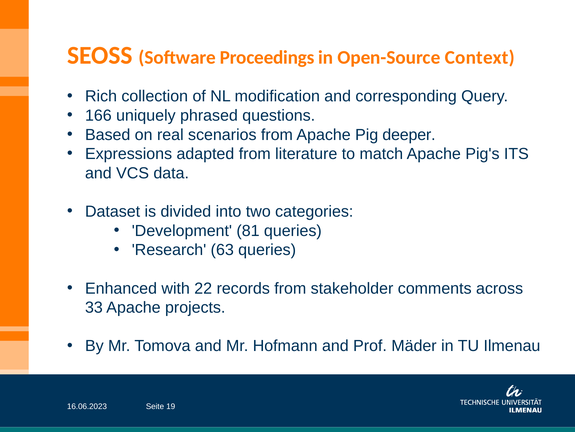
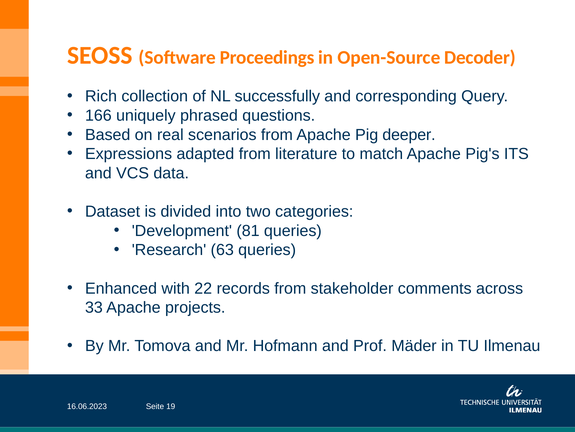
Context: Context -> Decoder (480, 58)
modification: modification -> successfully (277, 96)
